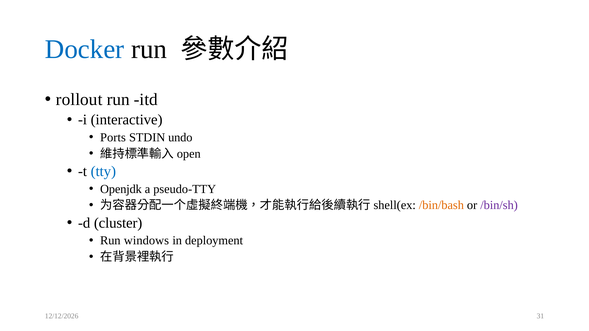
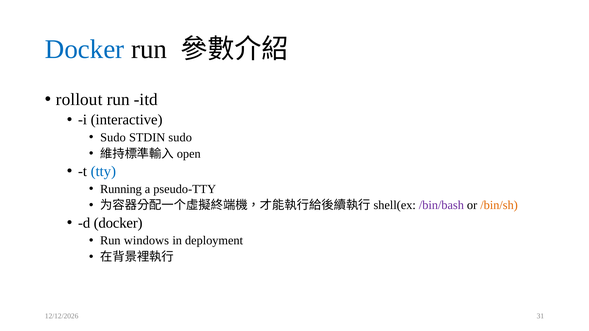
Ports: Ports -> Sudo (113, 138)
STDIN undo: undo -> sudo (180, 138)
Openjdk: Openjdk -> Running (121, 189)
/bin/bash colour: orange -> purple (441, 205)
/bin/sh colour: purple -> orange (499, 205)
d cluster: cluster -> docker (118, 223)
